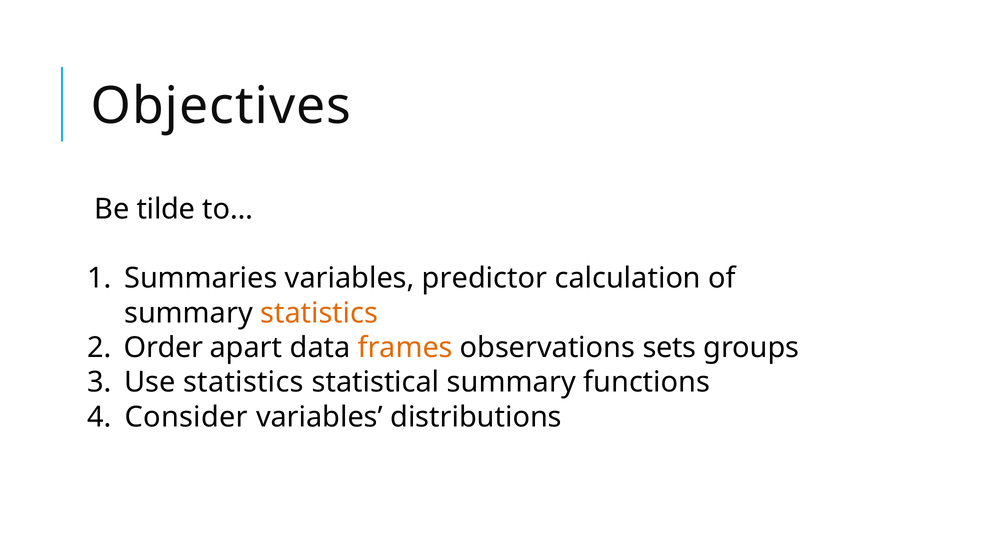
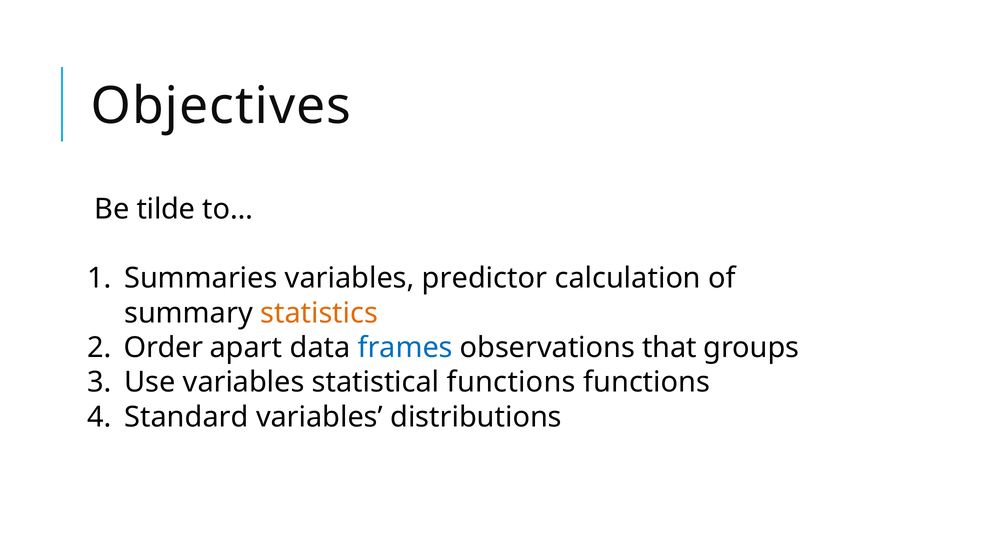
frames colour: orange -> blue (405, 348)
sets: sets -> that (669, 348)
Use statistics: statistics -> variables (244, 382)
statistical summary: summary -> functions (511, 382)
Consider: Consider -> Standard (186, 417)
